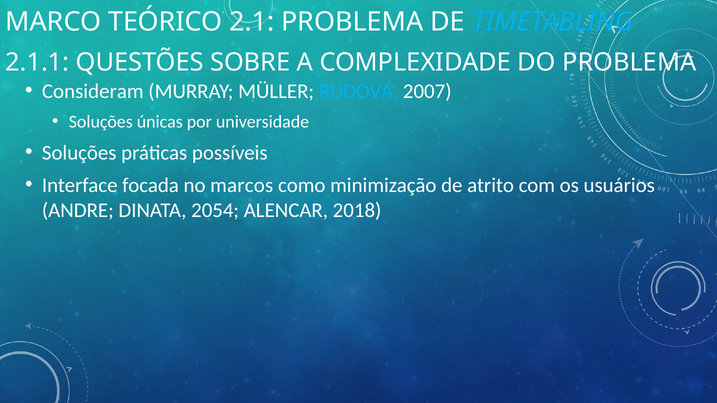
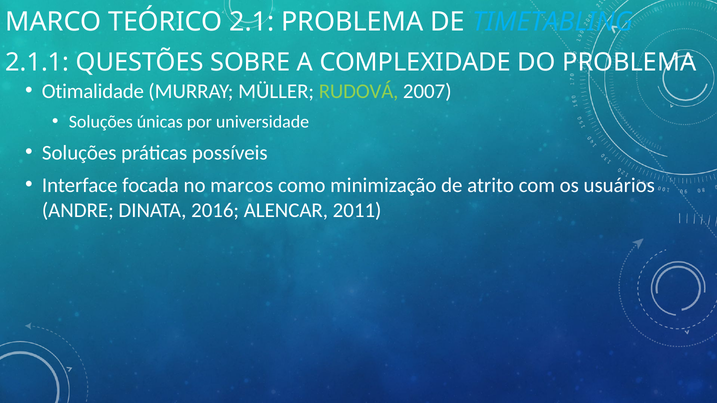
Consideram: Consideram -> Otimalidade (93, 91)
RUDOVÁ colour: light blue -> light green (359, 91)
2054: 2054 -> 2016 (215, 210)
2018: 2018 -> 2011 (357, 210)
